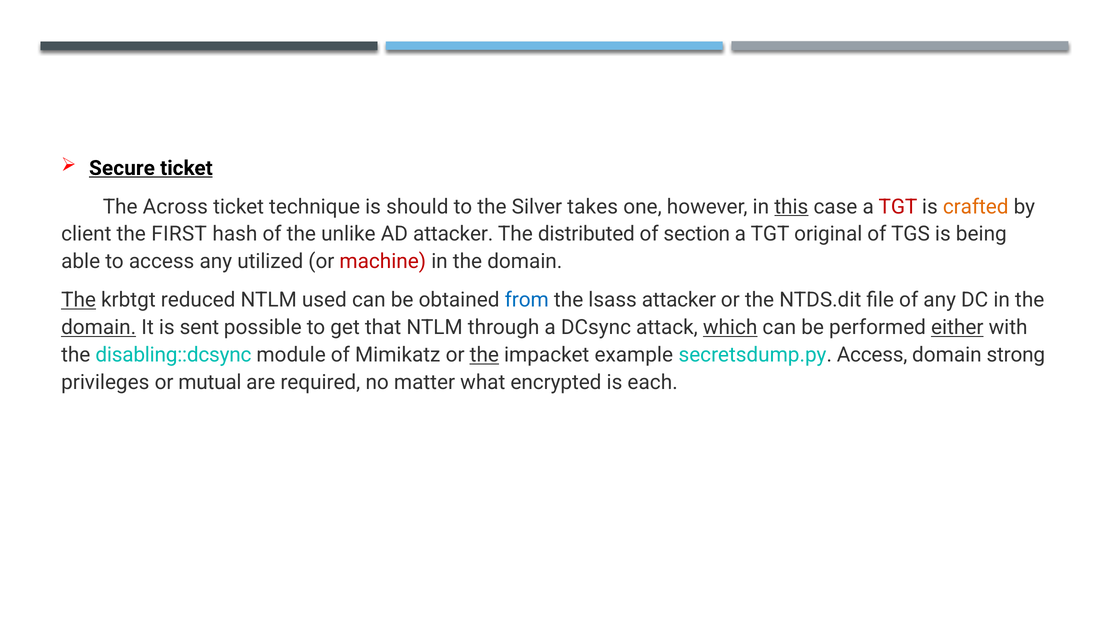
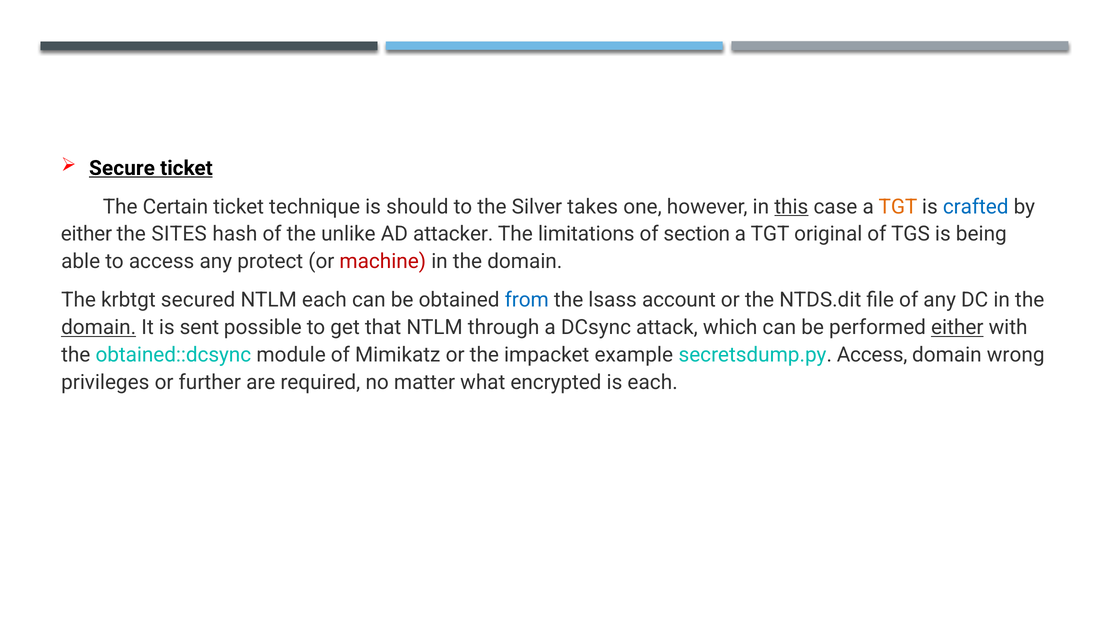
Across: Across -> Certain (175, 207)
TGT colour: red -> orange (898, 207)
crafted colour: orange -> blue (976, 207)
client: client -> either (86, 234)
FIRST: FIRST -> SITES (179, 234)
distributed: distributed -> limitations (586, 234)
utilized: utilized -> protect (270, 261)
The underline: present -> none (79, 300)
reduced: reduced -> secured (198, 300)
NTLM used: used -> each (324, 300)
lsass attacker: attacker -> account (679, 300)
which underline: present -> none (730, 327)
disabling::dcsync: disabling::dcsync -> obtained::dcsync (173, 355)
the underline: present -> none (484, 355)
strong: strong -> wrong (1016, 355)
mutual: mutual -> further (210, 382)
